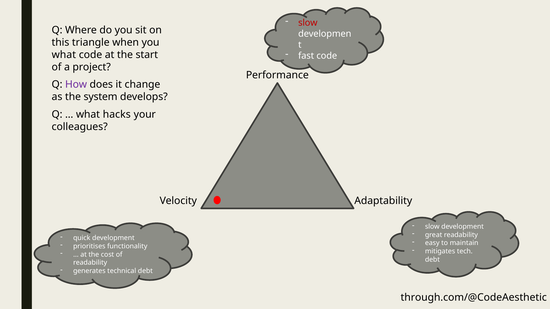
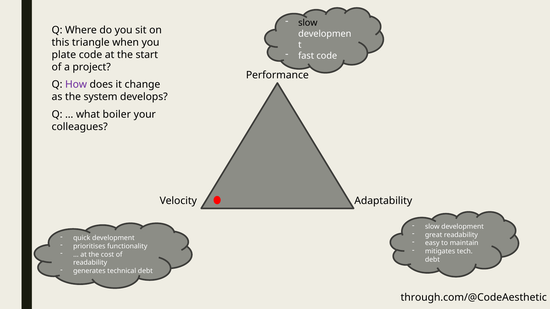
slow colour: red -> black (308, 23)
what: what -> plate (64, 55)
hacks: hacks -> boiler (117, 114)
